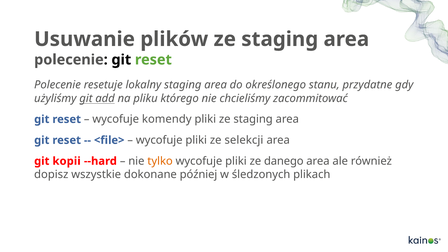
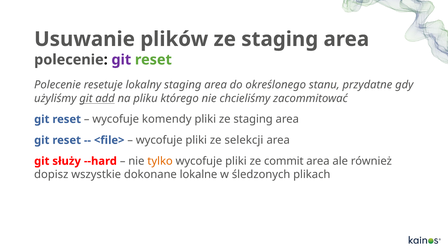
git colour: black -> purple (121, 60)
kopii: kopii -> służy (67, 161)
danego: danego -> commit (284, 161)
później: później -> lokalne (199, 175)
